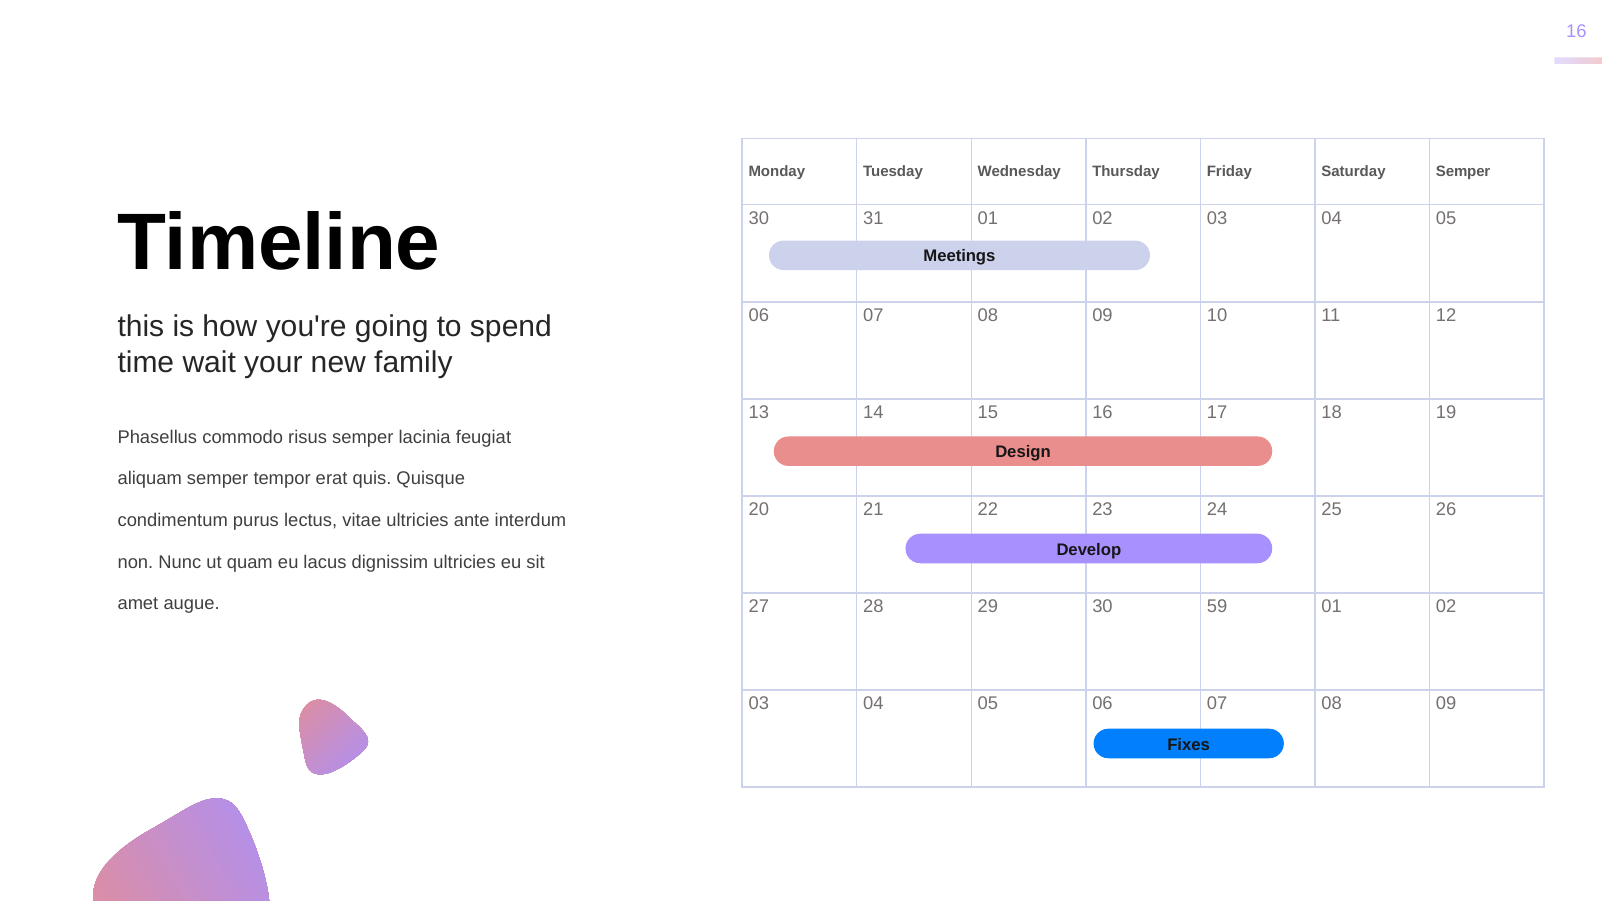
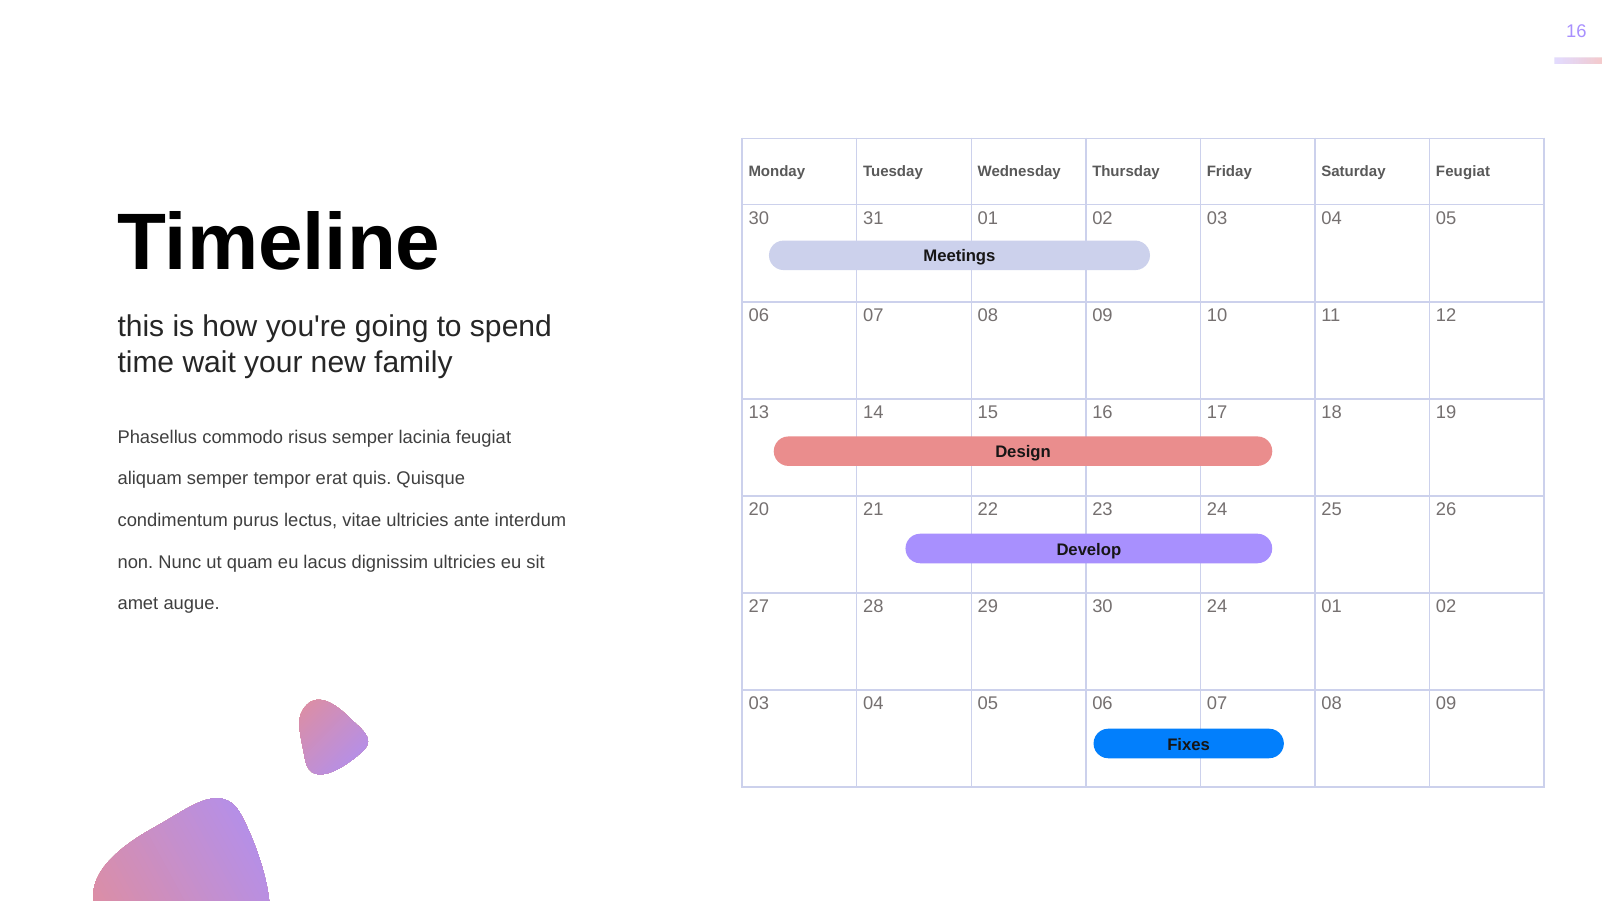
Saturday Semper: Semper -> Feugiat (1463, 172)
30 59: 59 -> 24 (1217, 607)
